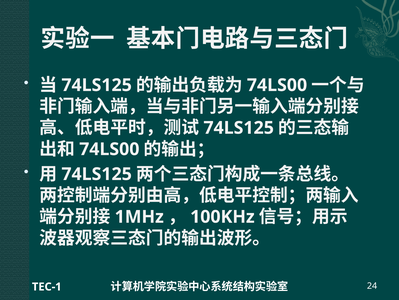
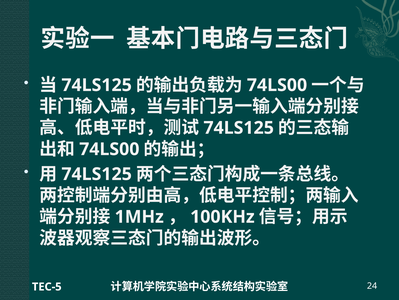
TEC-1: TEC-1 -> TEC-5 (47, 286)
